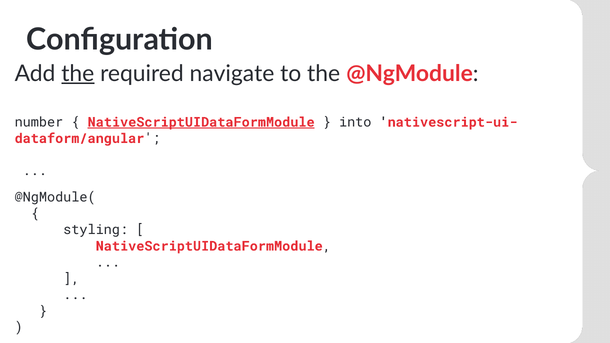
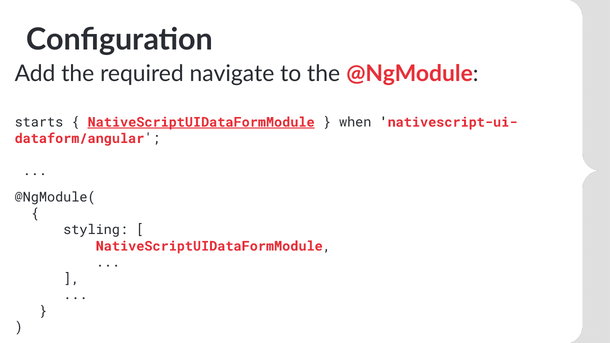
the underline: present -> none (78, 74)
number: number -> starts (39, 122)
into: into -> when (355, 122)
